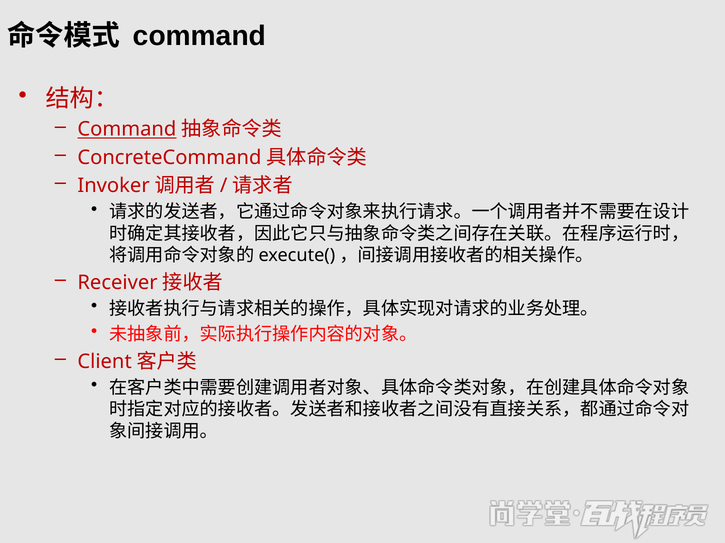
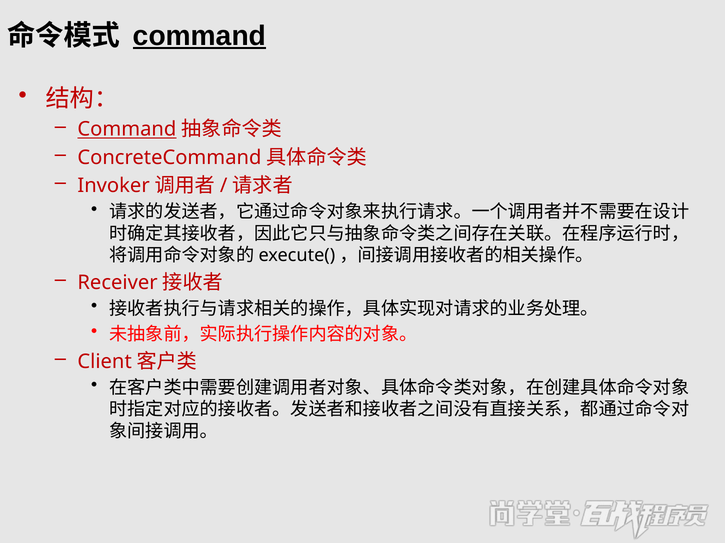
command underline: none -> present (199, 36)
